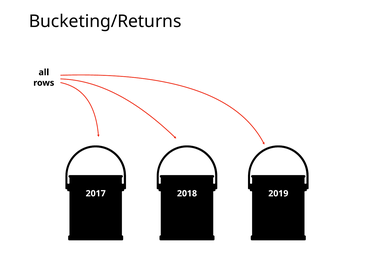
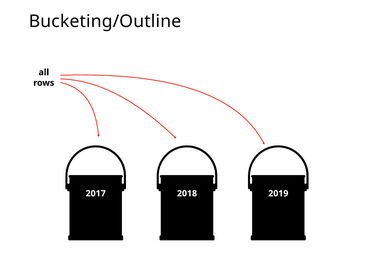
Bucketing/Returns: Bucketing/Returns -> Bucketing/Outline (105, 22)
